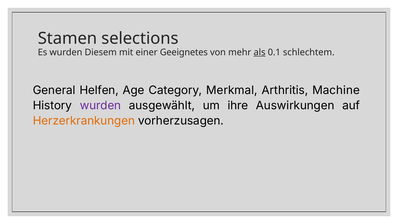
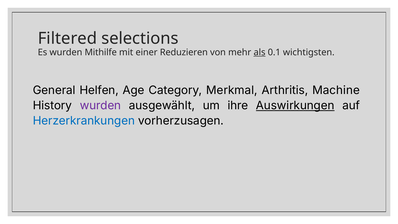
Stamen: Stamen -> Filtered (67, 38)
Diesem: Diesem -> Mithilfe (101, 52)
Geeignetes: Geeignetes -> Reduzieren (184, 52)
schlechtem: schlechtem -> wichtigsten (309, 52)
Auswirkungen underline: none -> present (295, 106)
Herzerkrankungen colour: orange -> blue (84, 121)
